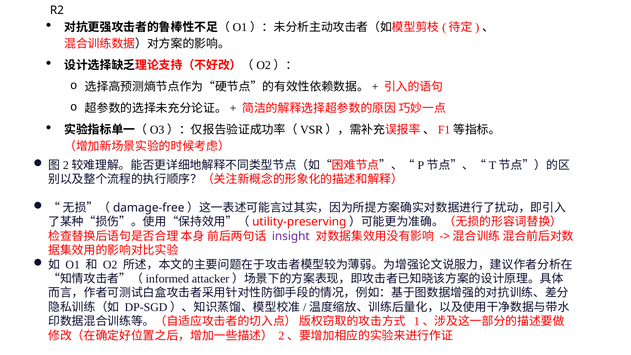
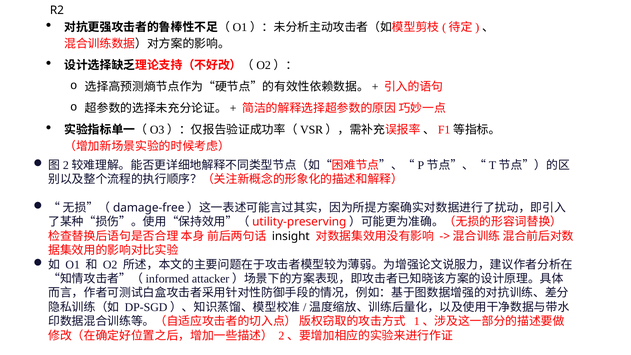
insight colour: purple -> black (291, 236)
